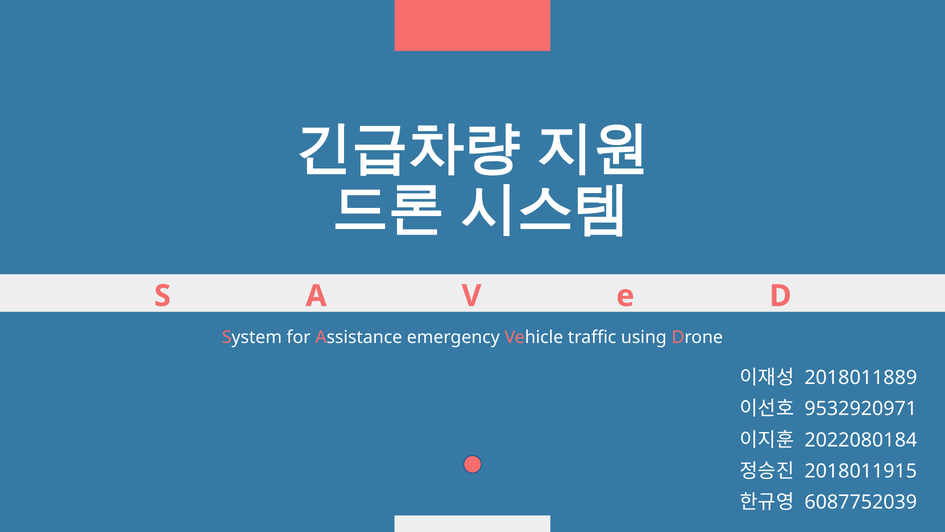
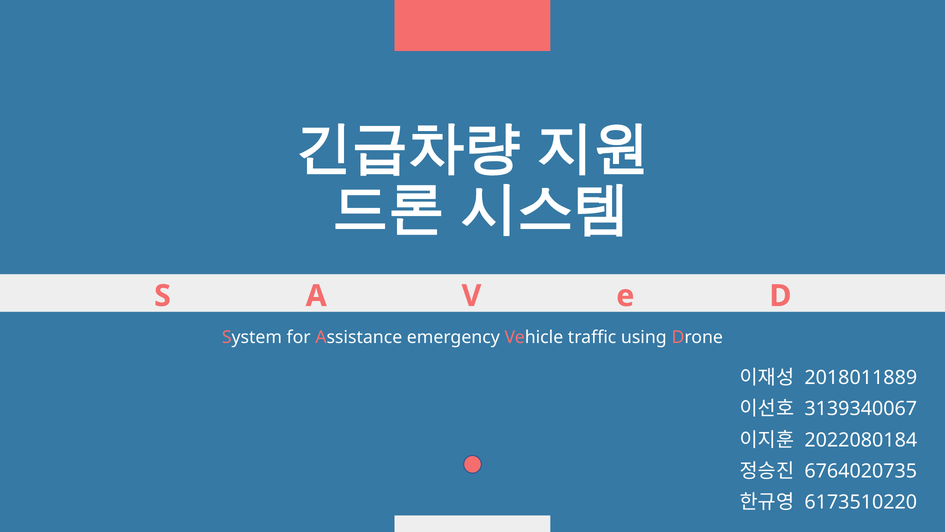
9532920971: 9532920971 -> 3139340067 (861, 409)
2018011915: 2018011915 -> 6764020735 (861, 471)
6087752039: 6087752039 -> 6173510220 (861, 502)
